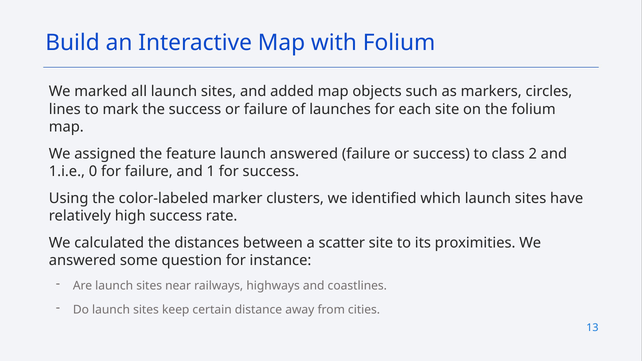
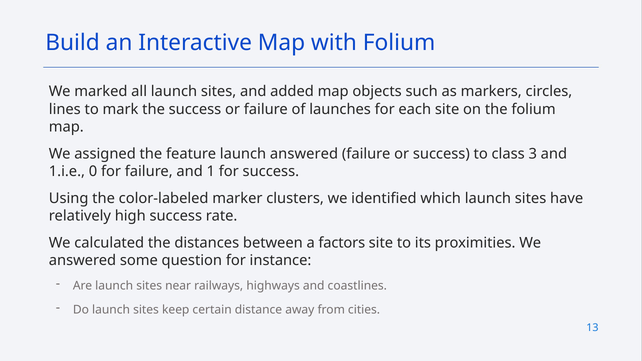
2: 2 -> 3 (533, 154)
scatter: scatter -> factors (342, 243)
